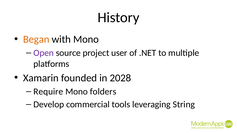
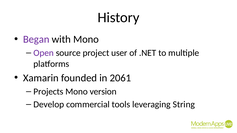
Began colour: orange -> purple (36, 39)
2028: 2028 -> 2061 (120, 78)
Require: Require -> Projects (48, 92)
folders: folders -> version (103, 92)
